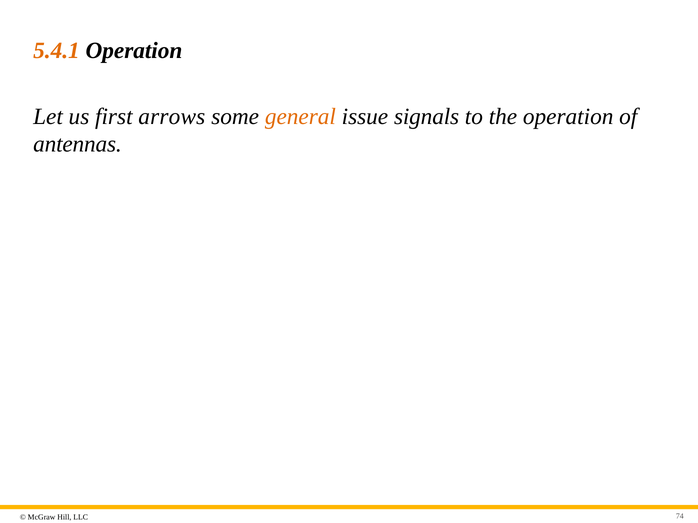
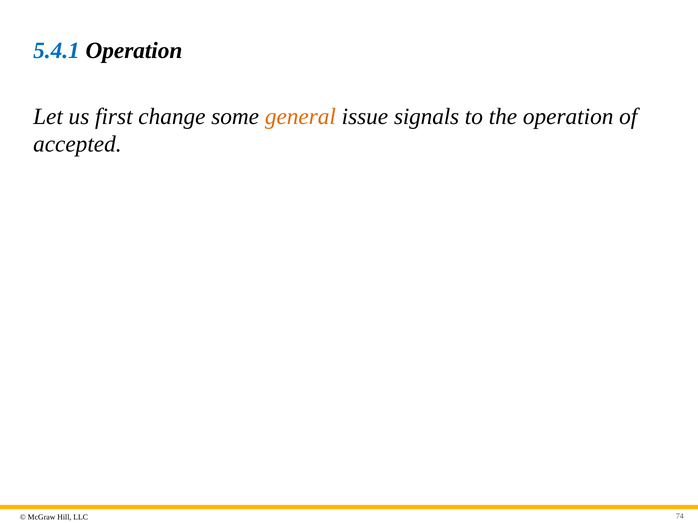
5.4.1 colour: orange -> blue (56, 51)
arrows: arrows -> change (172, 117)
antennas: antennas -> accepted (77, 144)
